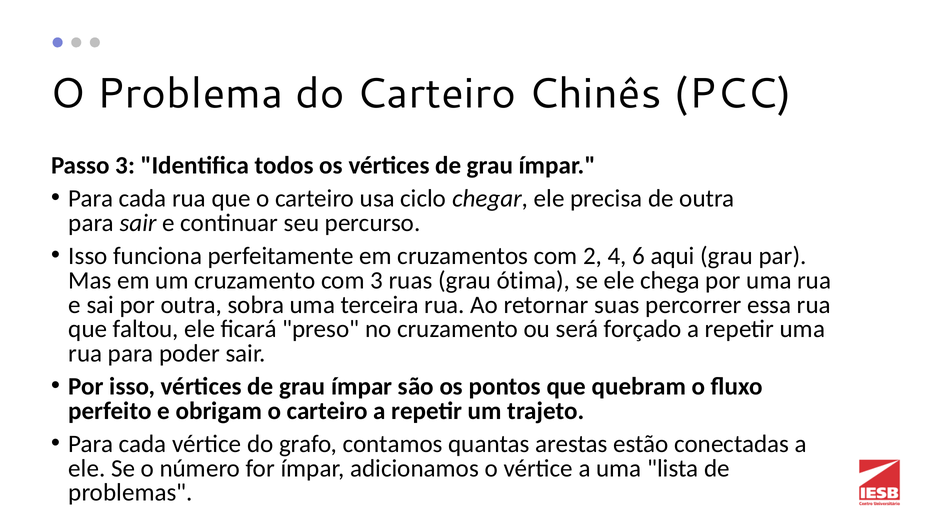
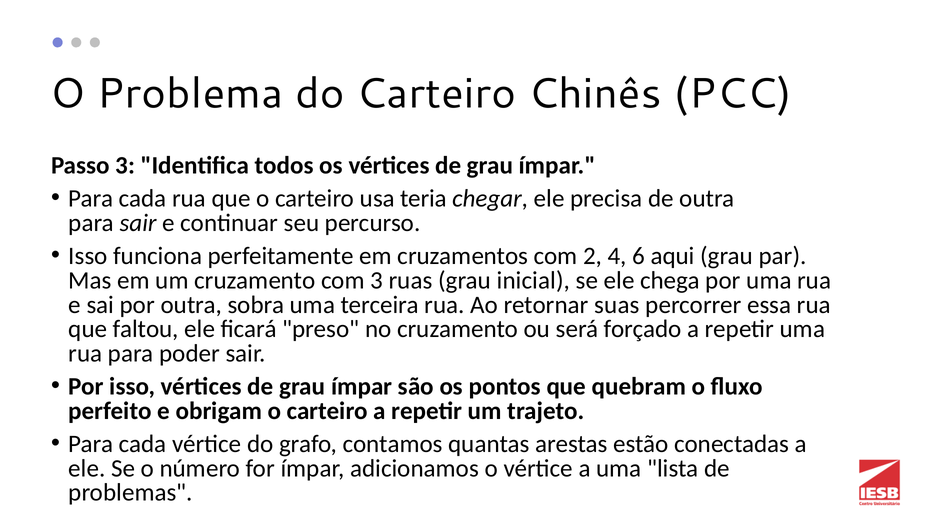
ciclo: ciclo -> teria (423, 199)
ótima: ótima -> inicial (533, 280)
